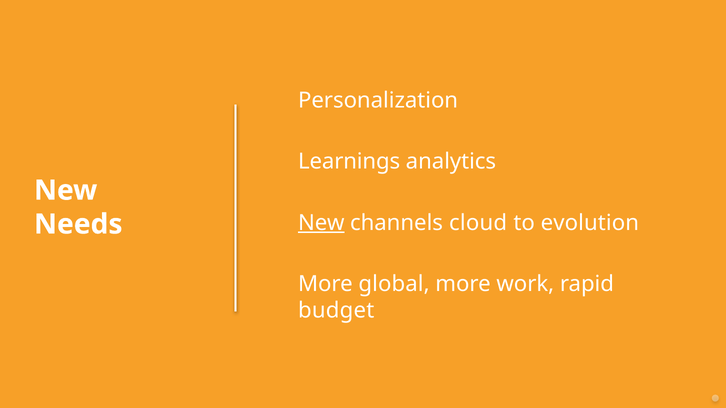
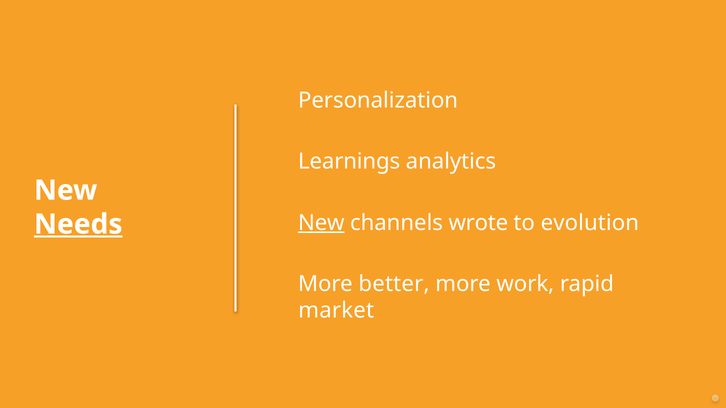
cloud: cloud -> wrote (478, 223)
Needs underline: none -> present (78, 224)
global: global -> better (394, 284)
budget: budget -> market (336, 311)
